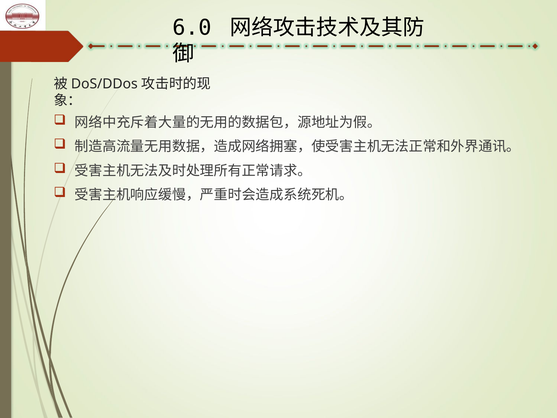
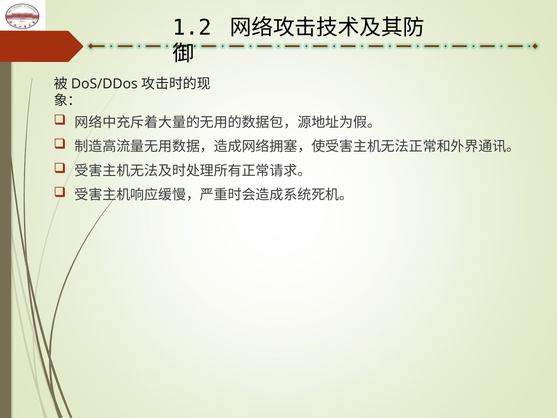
6.0: 6.0 -> 1.2 (192, 28)
